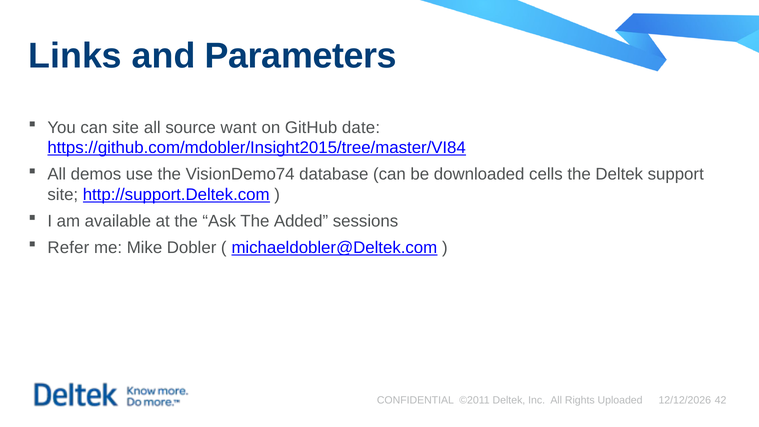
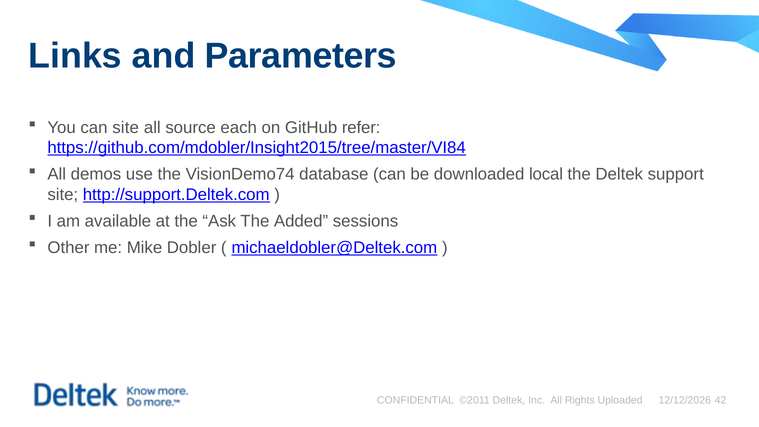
want: want -> each (239, 128)
date: date -> refer (361, 128)
cells: cells -> local (546, 174)
Refer: Refer -> Other (68, 248)
